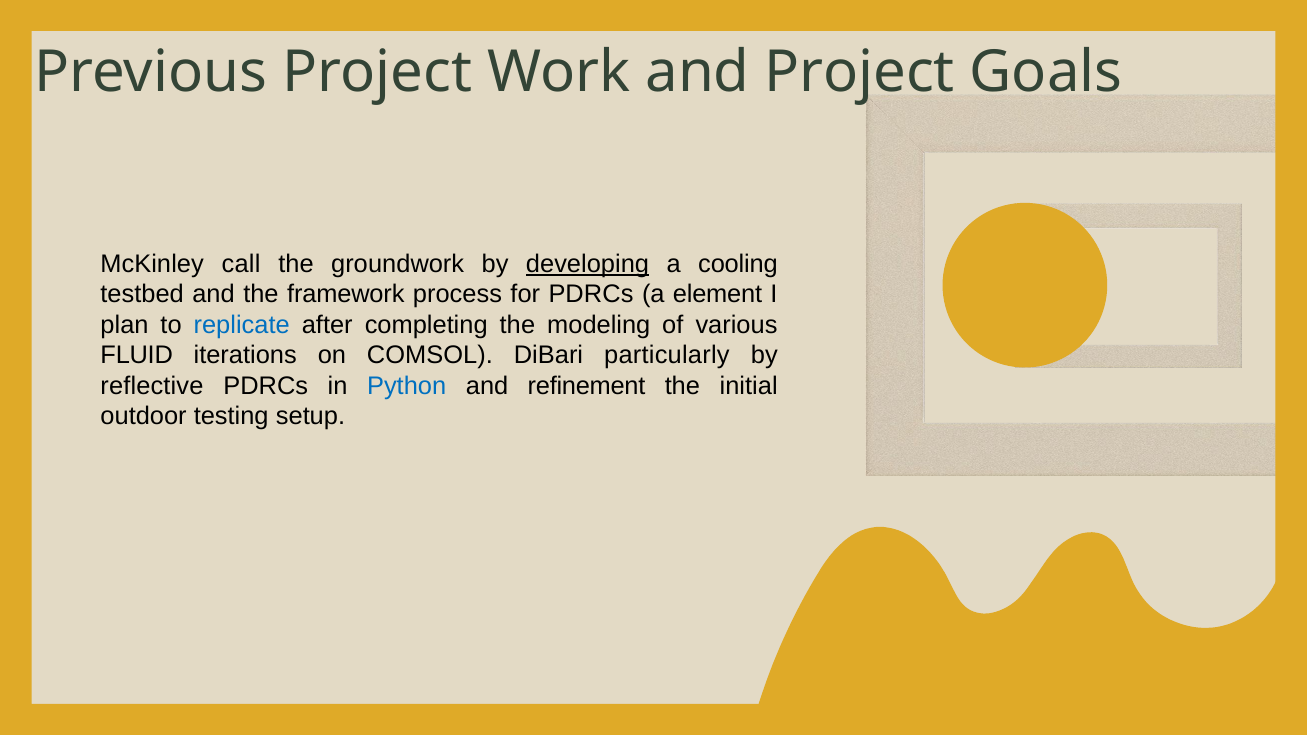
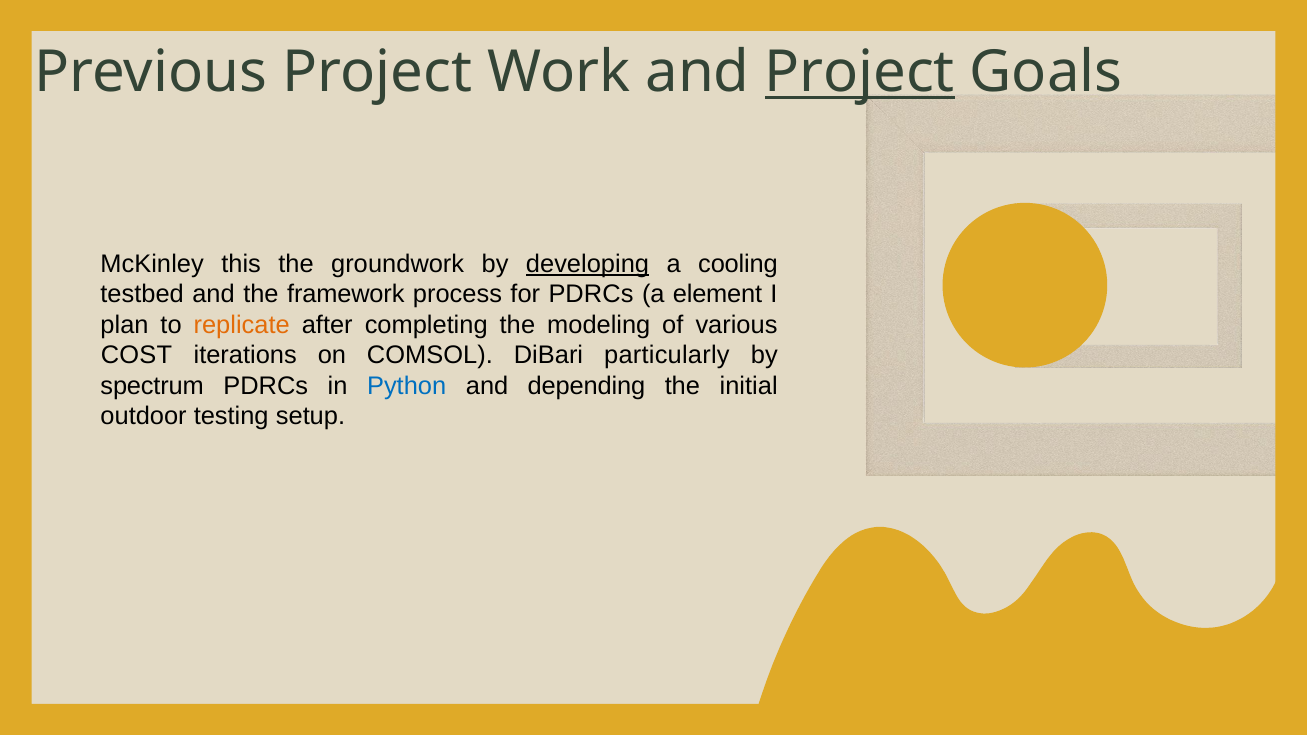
Project underline: none -> present (860, 72)
call: call -> this (241, 264)
replicate colour: blue -> orange (242, 325)
FLUID: FLUID -> COST (136, 356)
reflective: reflective -> spectrum (152, 386)
refinement: refinement -> depending (586, 386)
